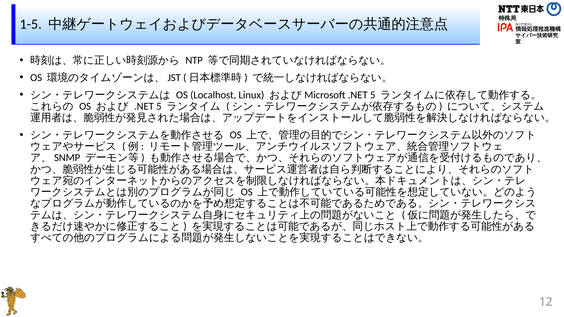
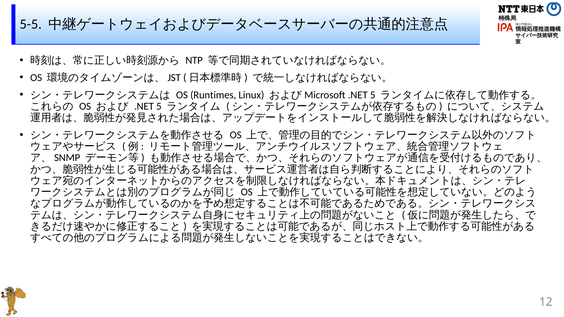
1-5: 1-5 -> 5-5 (31, 24)
Localhost: Localhost -> Runtimes (213, 95)
